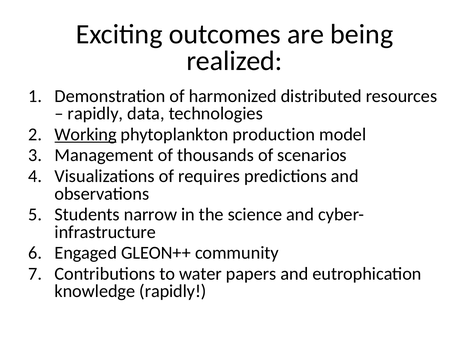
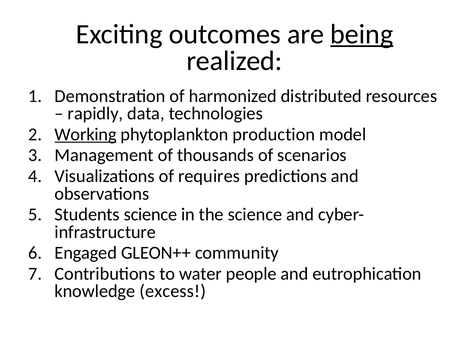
being underline: none -> present (362, 34)
Students narrow: narrow -> science (151, 214)
papers: papers -> people (251, 274)
knowledge rapidly: rapidly -> excess (173, 291)
